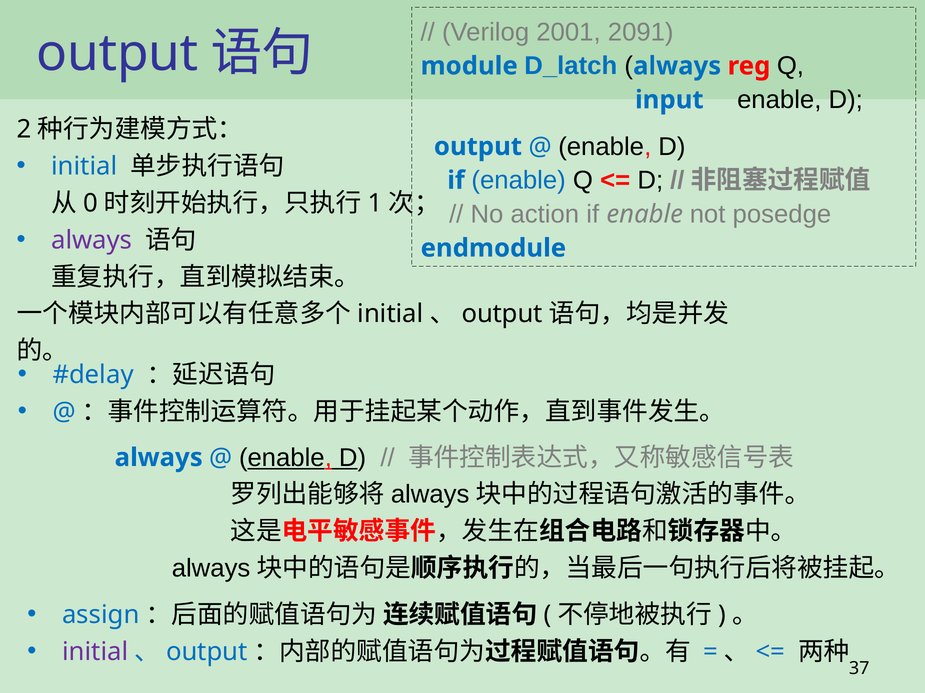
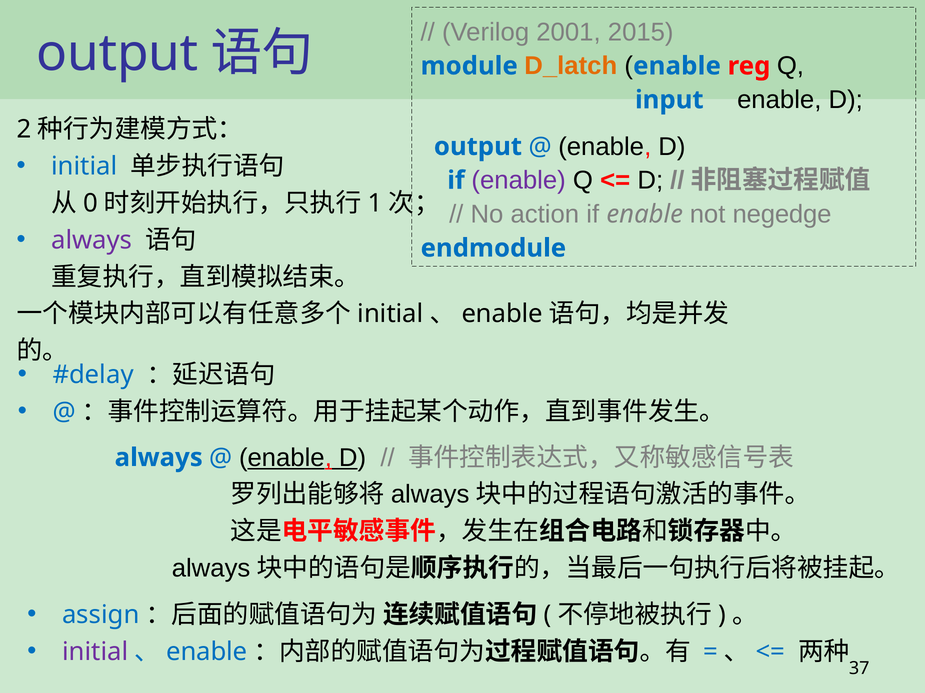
2091: 2091 -> 2015 (641, 32)
D_latch colour: blue -> orange (571, 66)
always: always -> enable (677, 66)
enable colour: blue -> purple (519, 181)
posedge: posedge -> negedge (782, 214)
output: output -> enable (502, 314)
output: output -> enable (207, 652)
